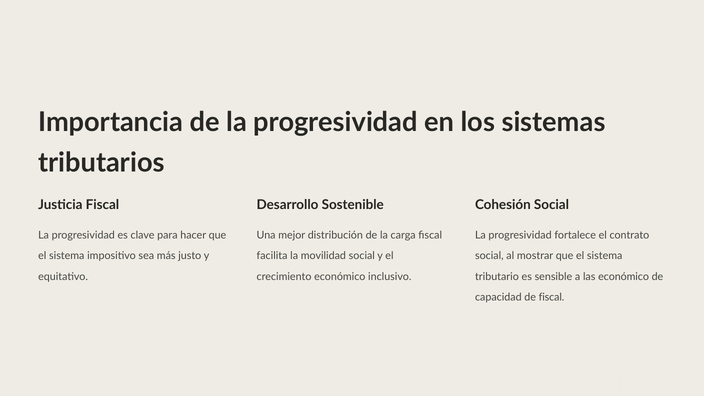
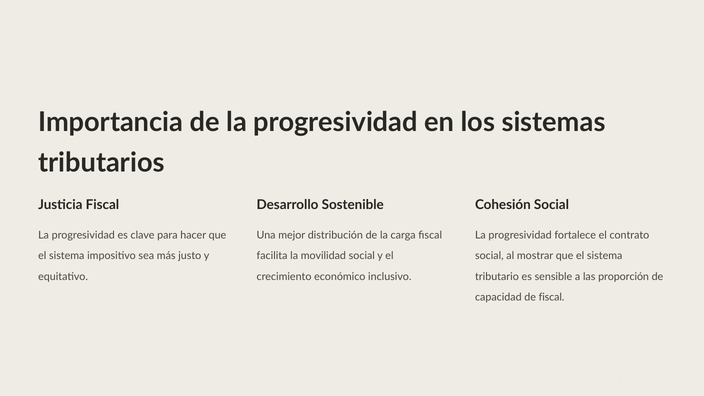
las económico: económico -> proporción (624, 276)
